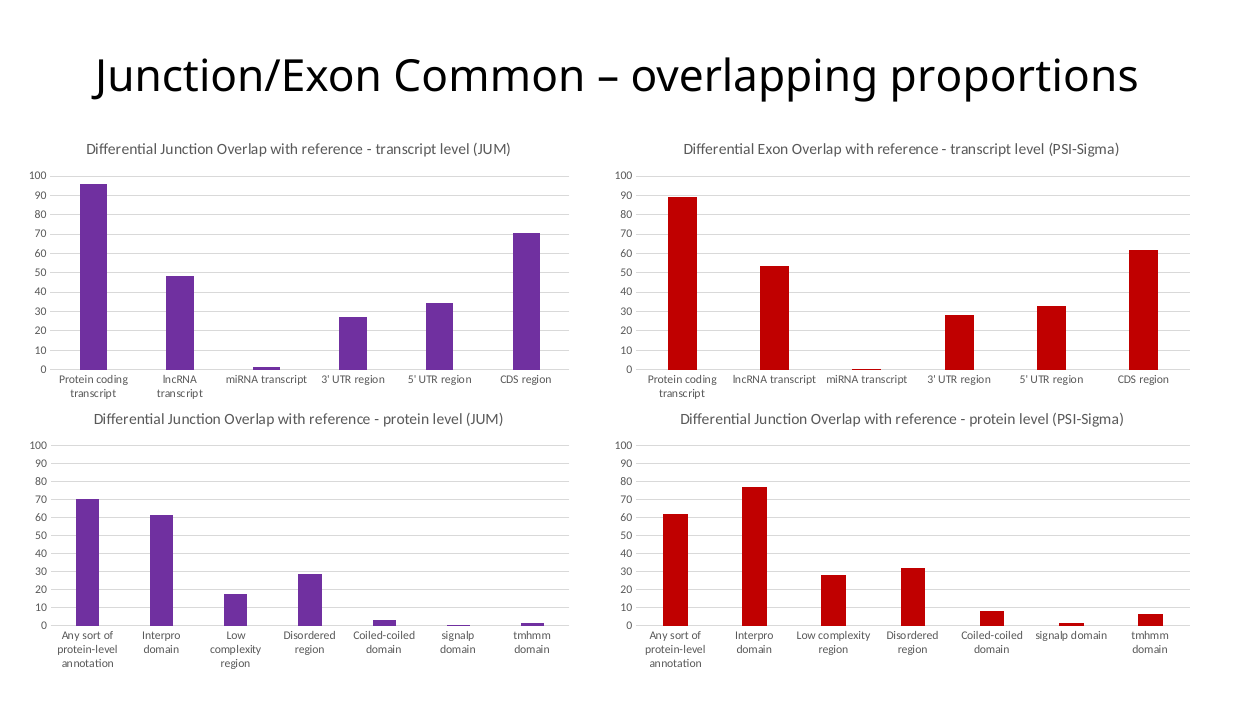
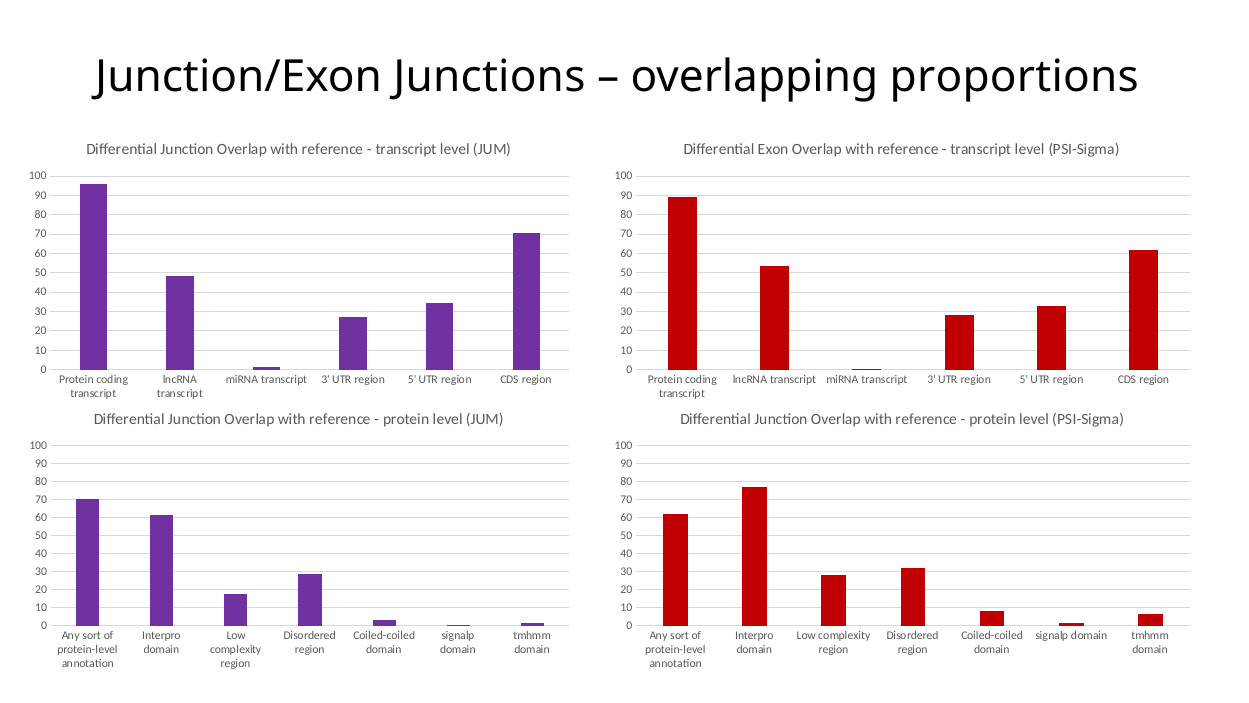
Common: Common -> Junctions (489, 77)
